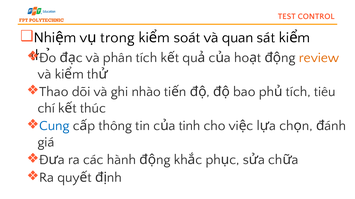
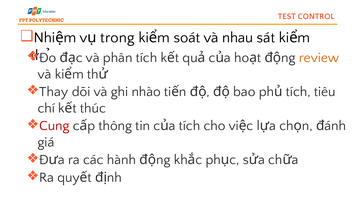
quan: quan -> nhau (238, 38)
Thao: Thao -> Thay (54, 92)
Cung colour: blue -> red (54, 126)
tinh: tinh -> tích (189, 126)
